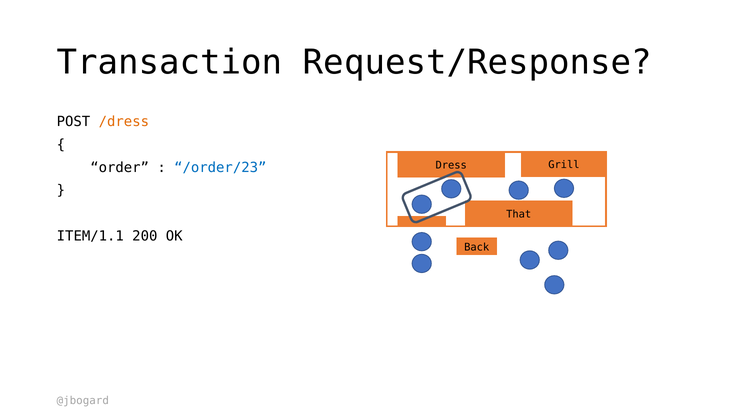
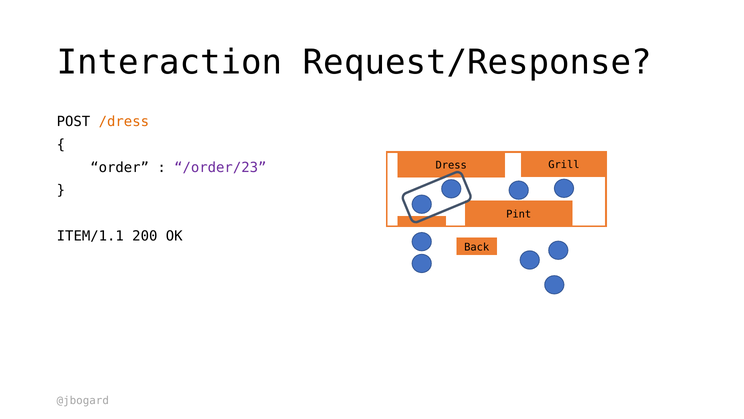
Transaction: Transaction -> Interaction (170, 62)
/order/23 colour: blue -> purple (220, 167)
That: That -> Pint (519, 214)
